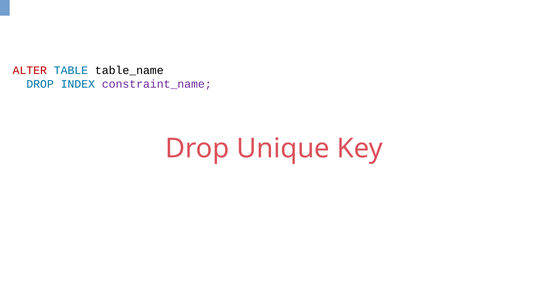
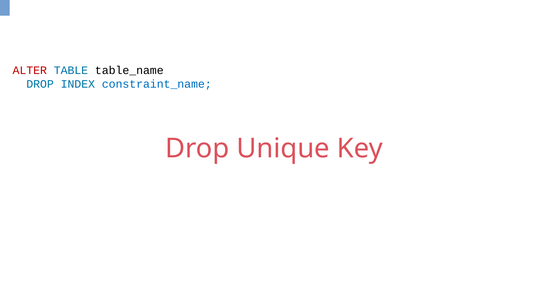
constraint_name colour: purple -> blue (157, 84)
